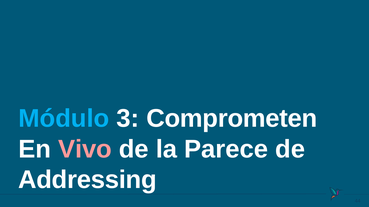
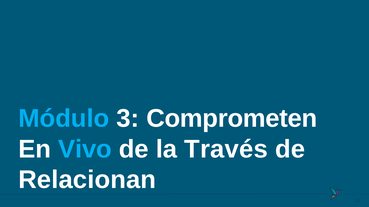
Vivo colour: pink -> light blue (85, 149)
Parece: Parece -> Través (226, 149)
Addressing: Addressing -> Relacionan (87, 180)
